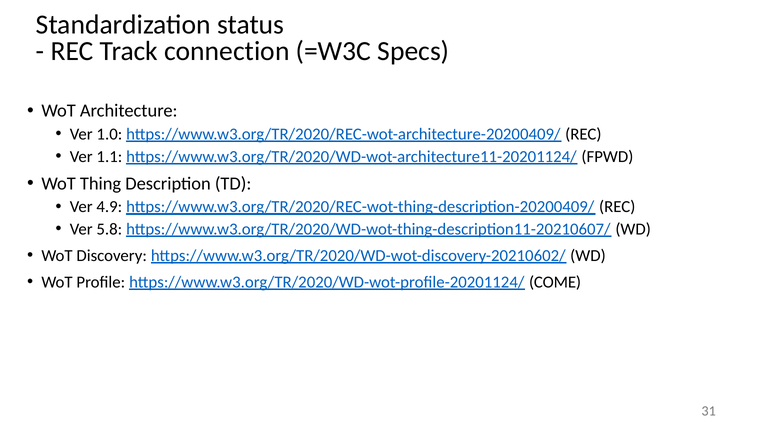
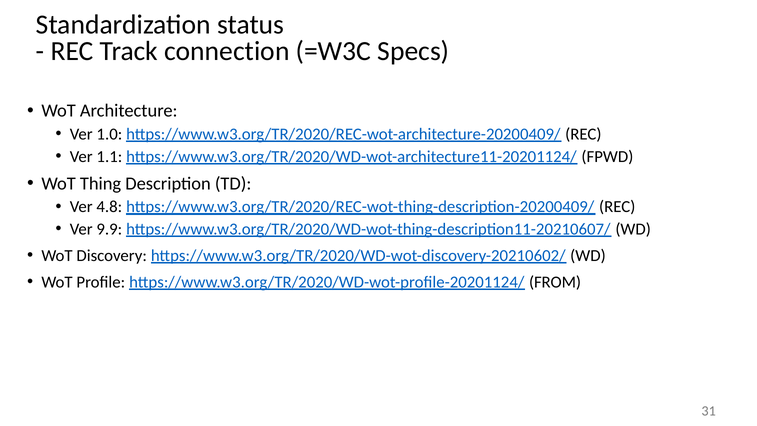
4.9: 4.9 -> 4.8 (109, 207)
5.8: 5.8 -> 9.9 (109, 229)
COME: COME -> FROM (555, 282)
